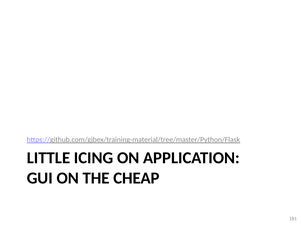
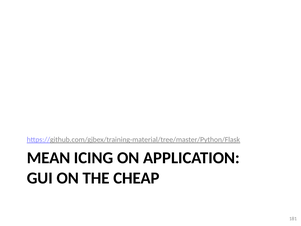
LITTLE: LITTLE -> MEAN (49, 158)
